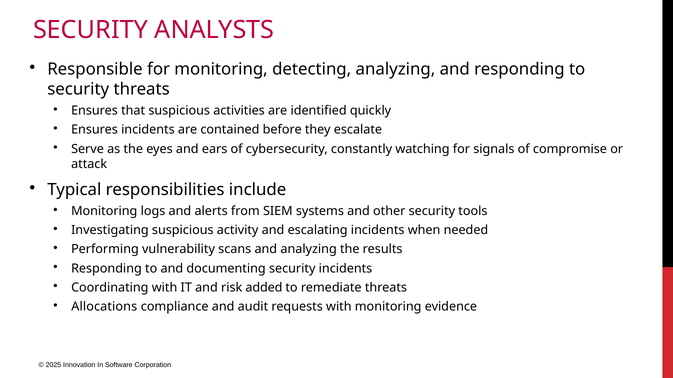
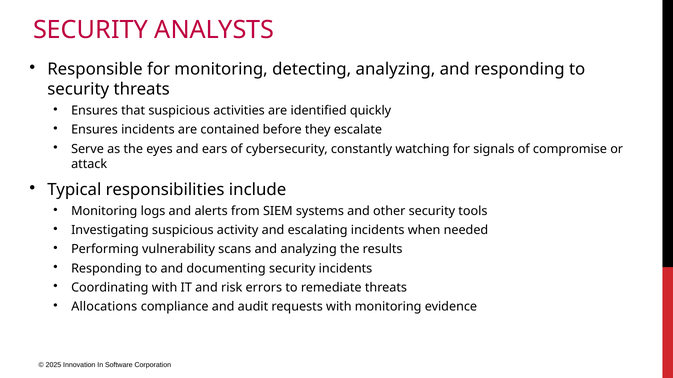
added: added -> errors (264, 288)
